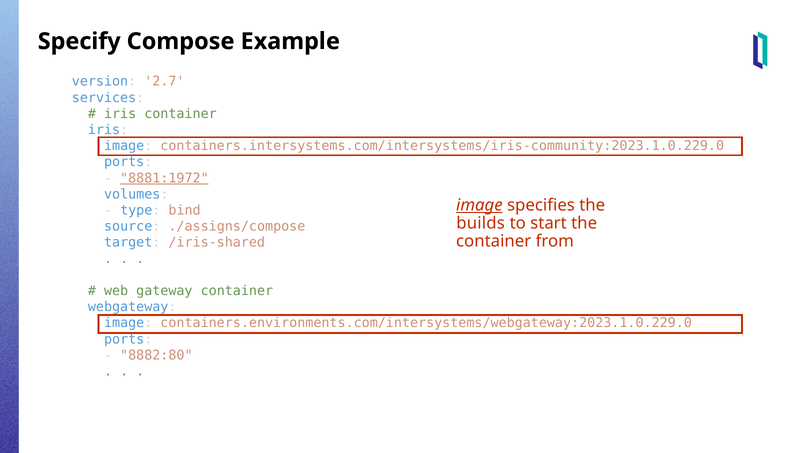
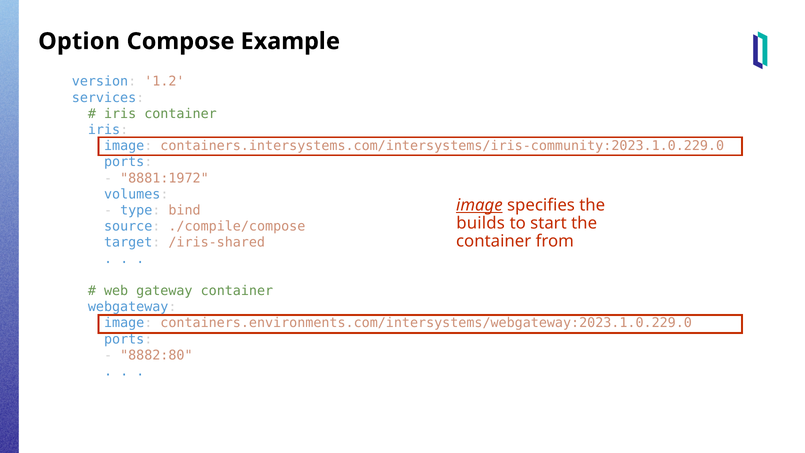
Specify: Specify -> Option (79, 41)
2.7: 2.7 -> 1.2 (164, 82)
8881:1972 underline: present -> none (164, 178)
./assigns/compose: ./assigns/compose -> ./compile/compose (237, 226)
